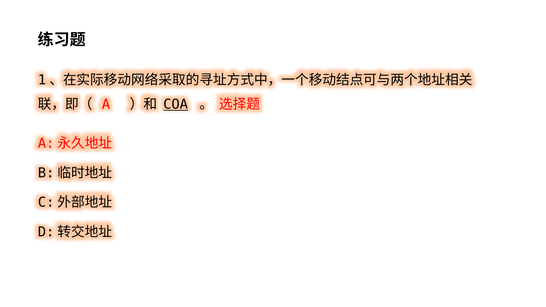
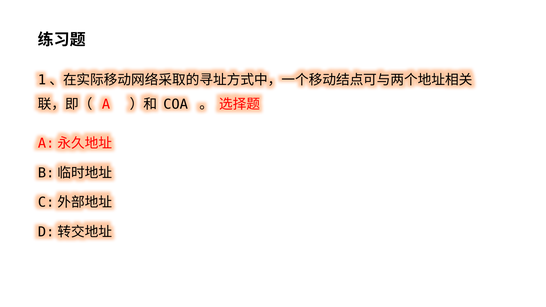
COA underline: present -> none (176, 104)
